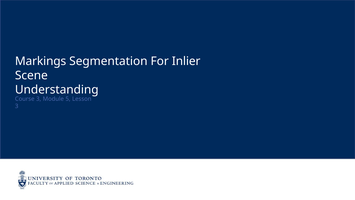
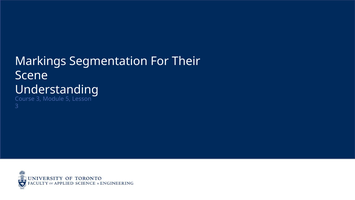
Inlier: Inlier -> Their (186, 61)
